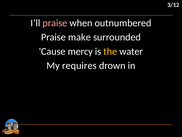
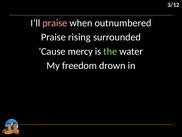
make: make -> rising (79, 37)
the colour: yellow -> light green (110, 51)
requires: requires -> freedom (79, 65)
